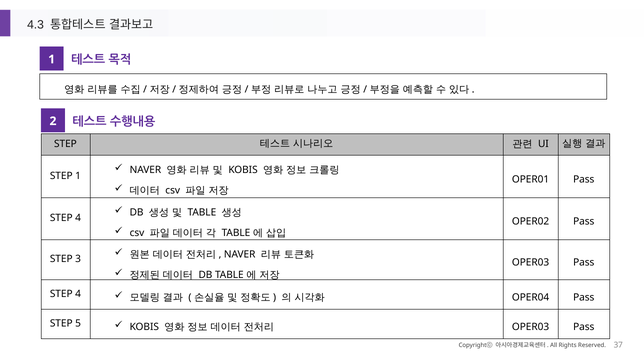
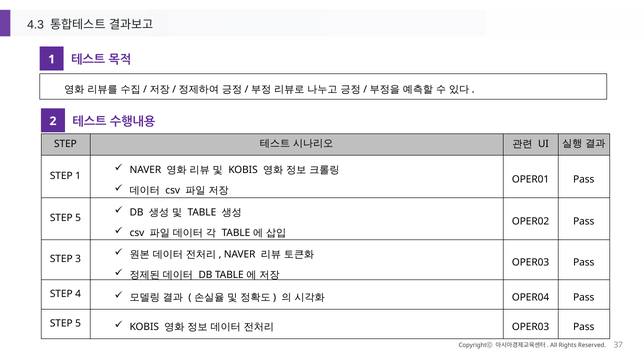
4: 4 -> 5 (78, 218)
